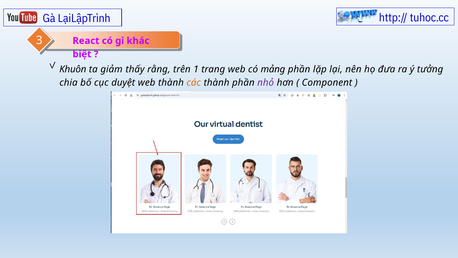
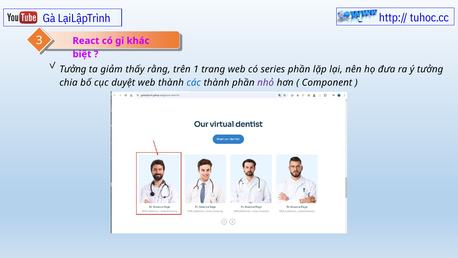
Khuôn: Khuôn -> Tưởng (73, 69)
mảng: mảng -> series (273, 69)
các colour: orange -> blue (194, 83)
